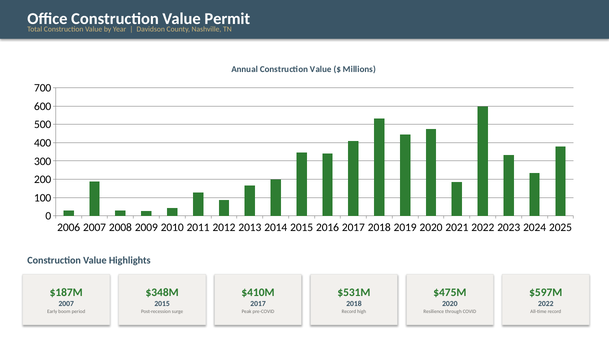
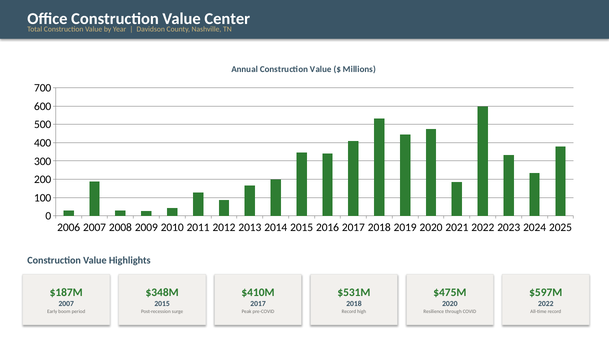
Permit: Permit -> Center (227, 19)
